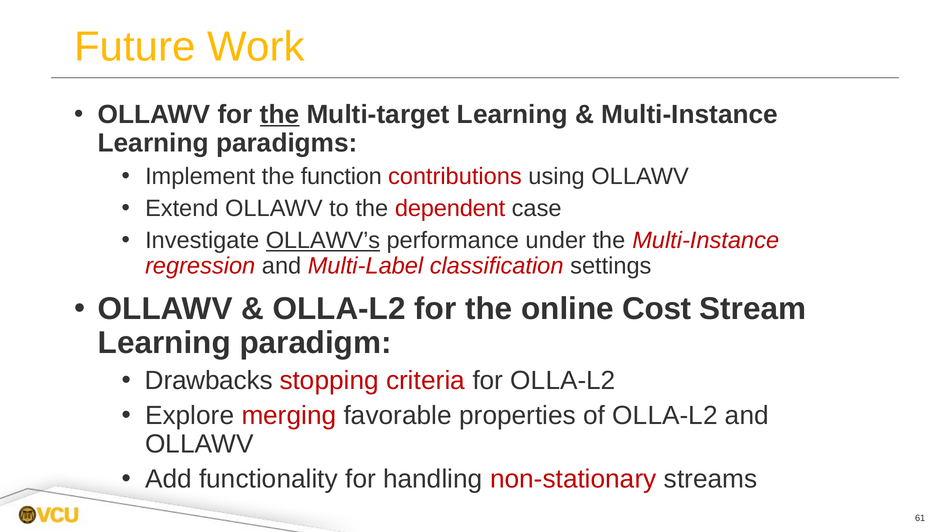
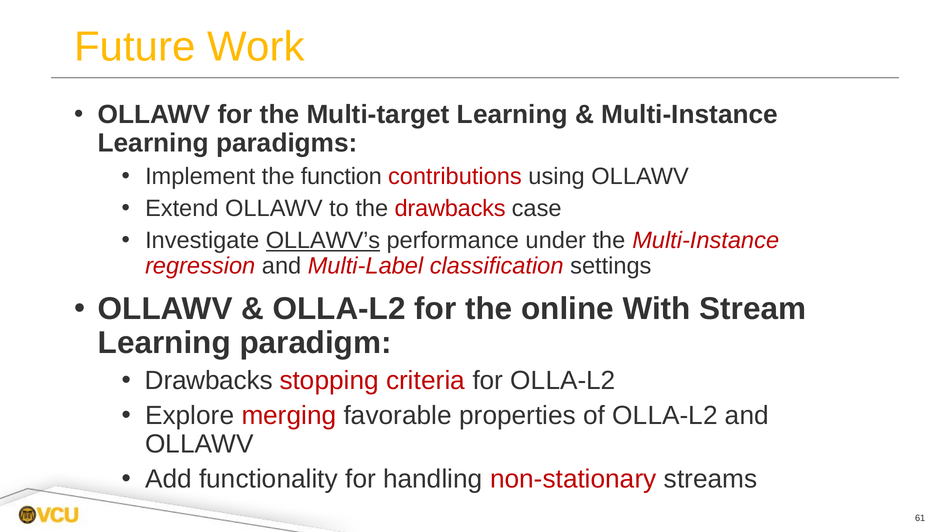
the underline: present -> none (280, 114)
the dependent: dependent -> drawbacks (450, 208)
Cost: Cost -> With (657, 309)
